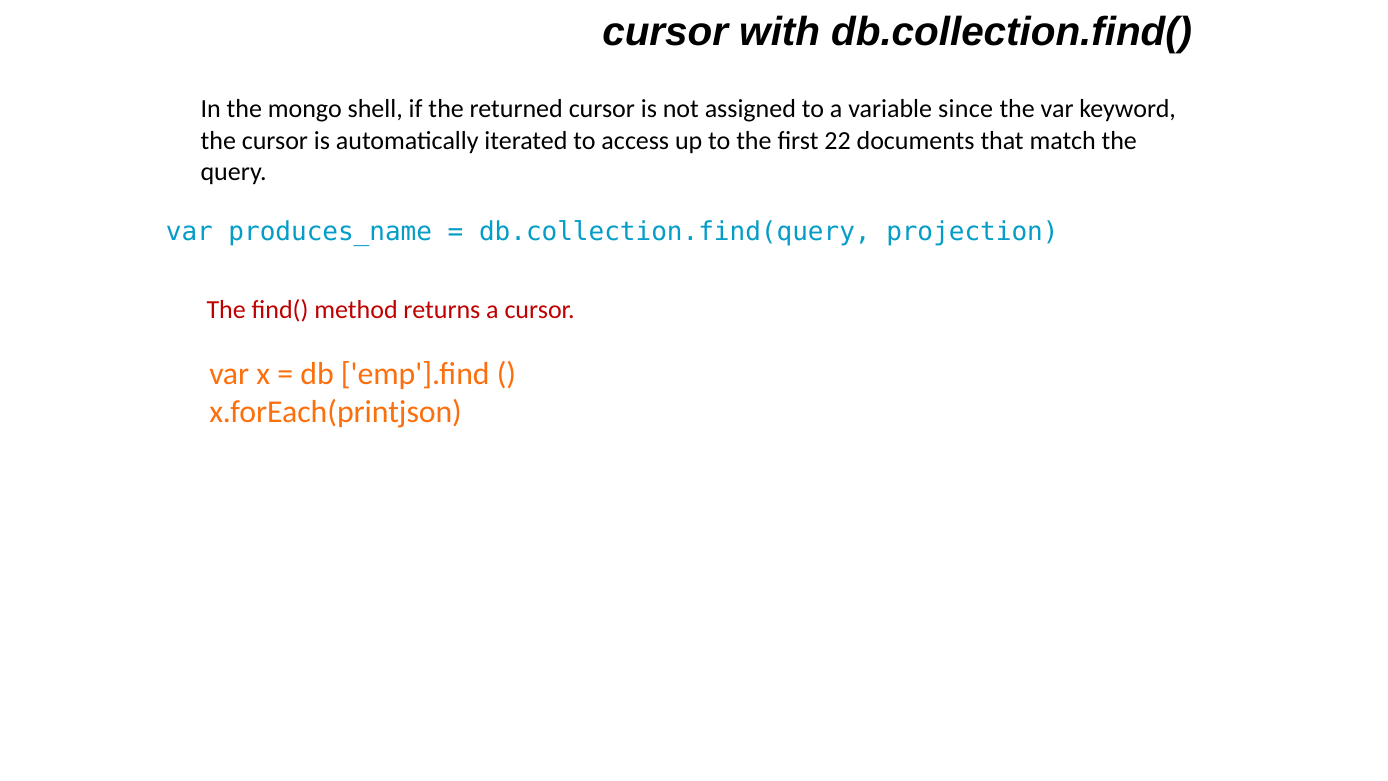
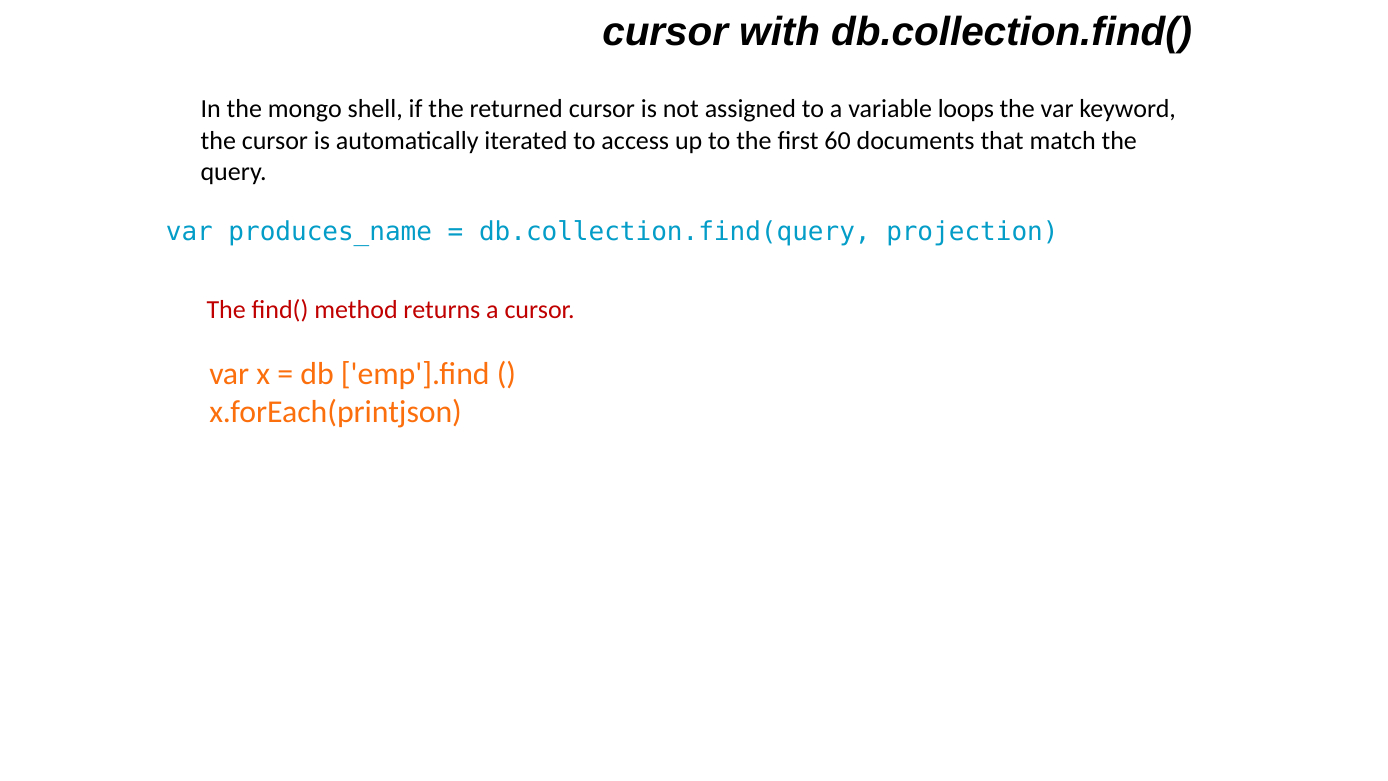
since: since -> loops (966, 109)
22: 22 -> 60 (838, 141)
